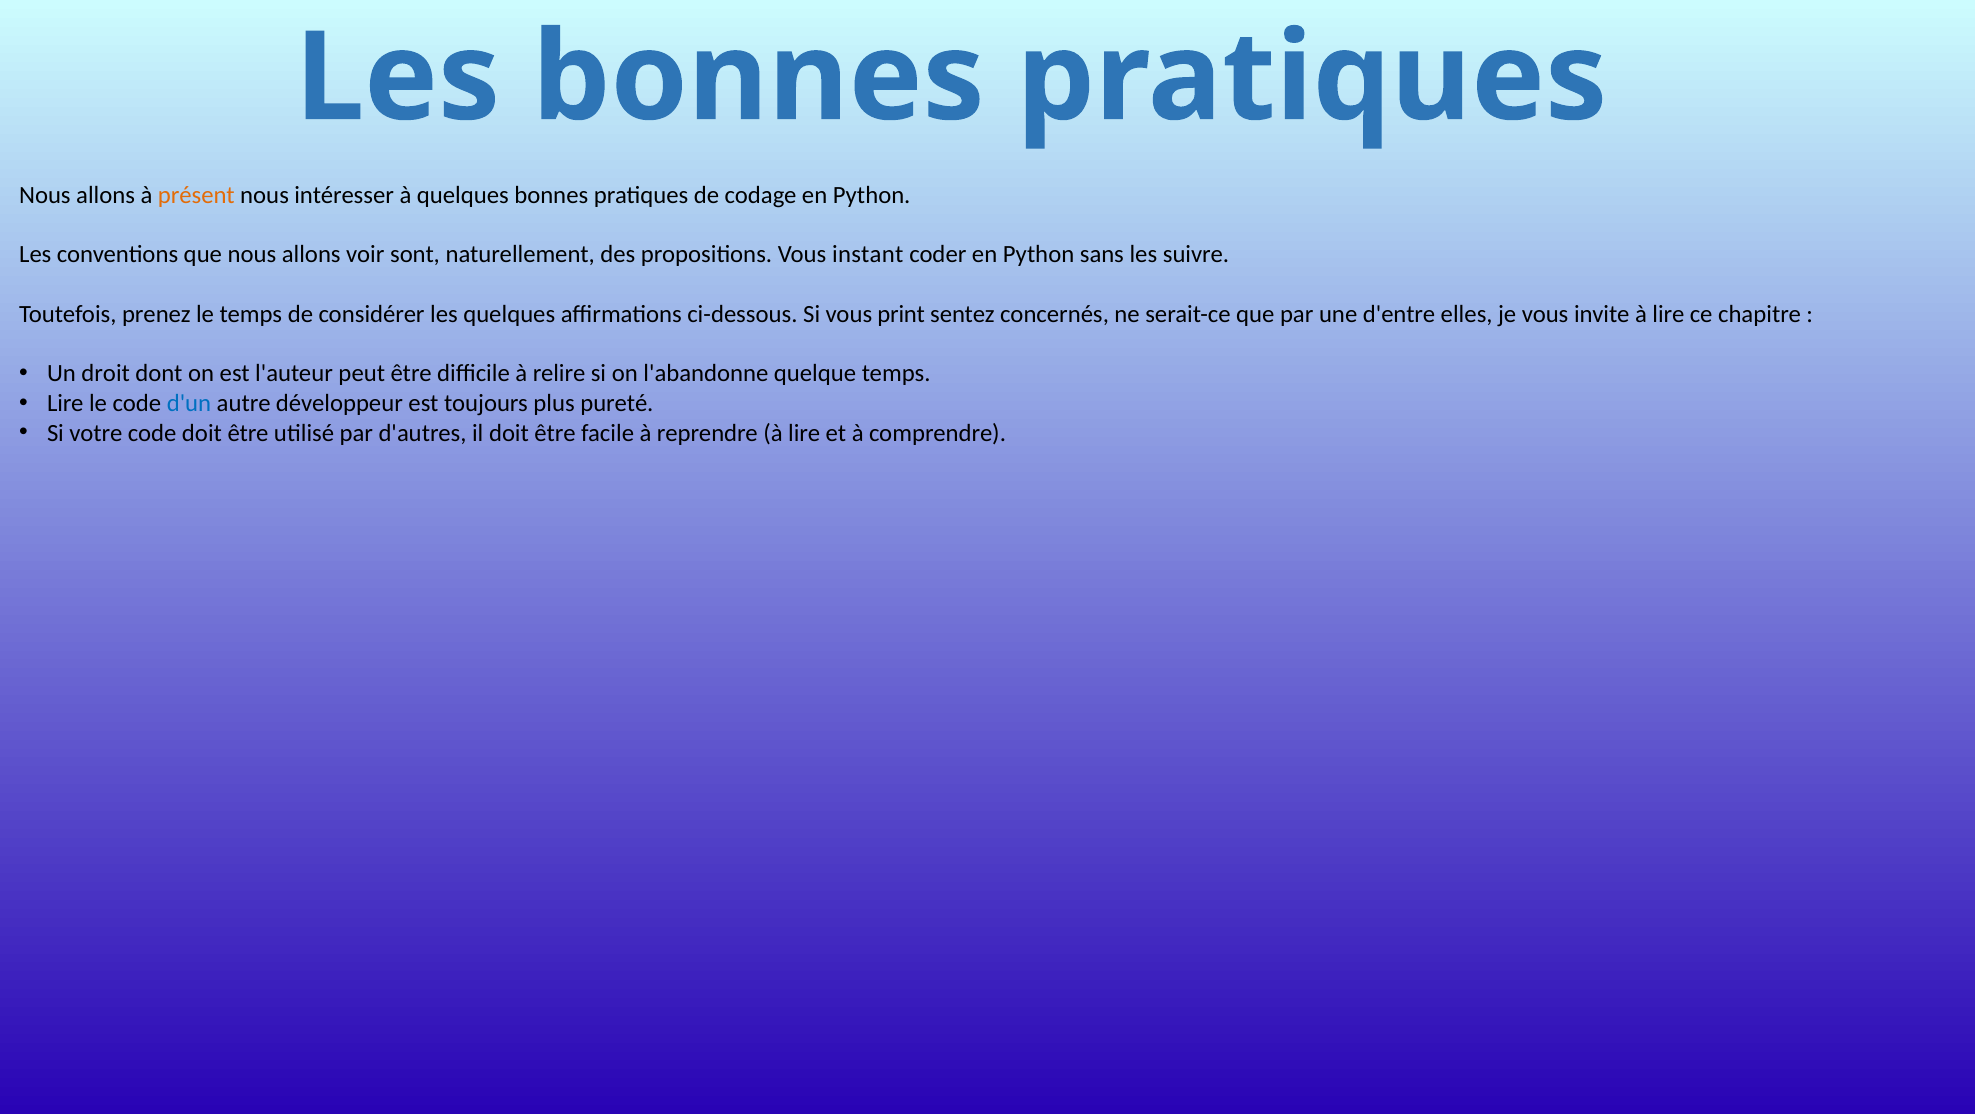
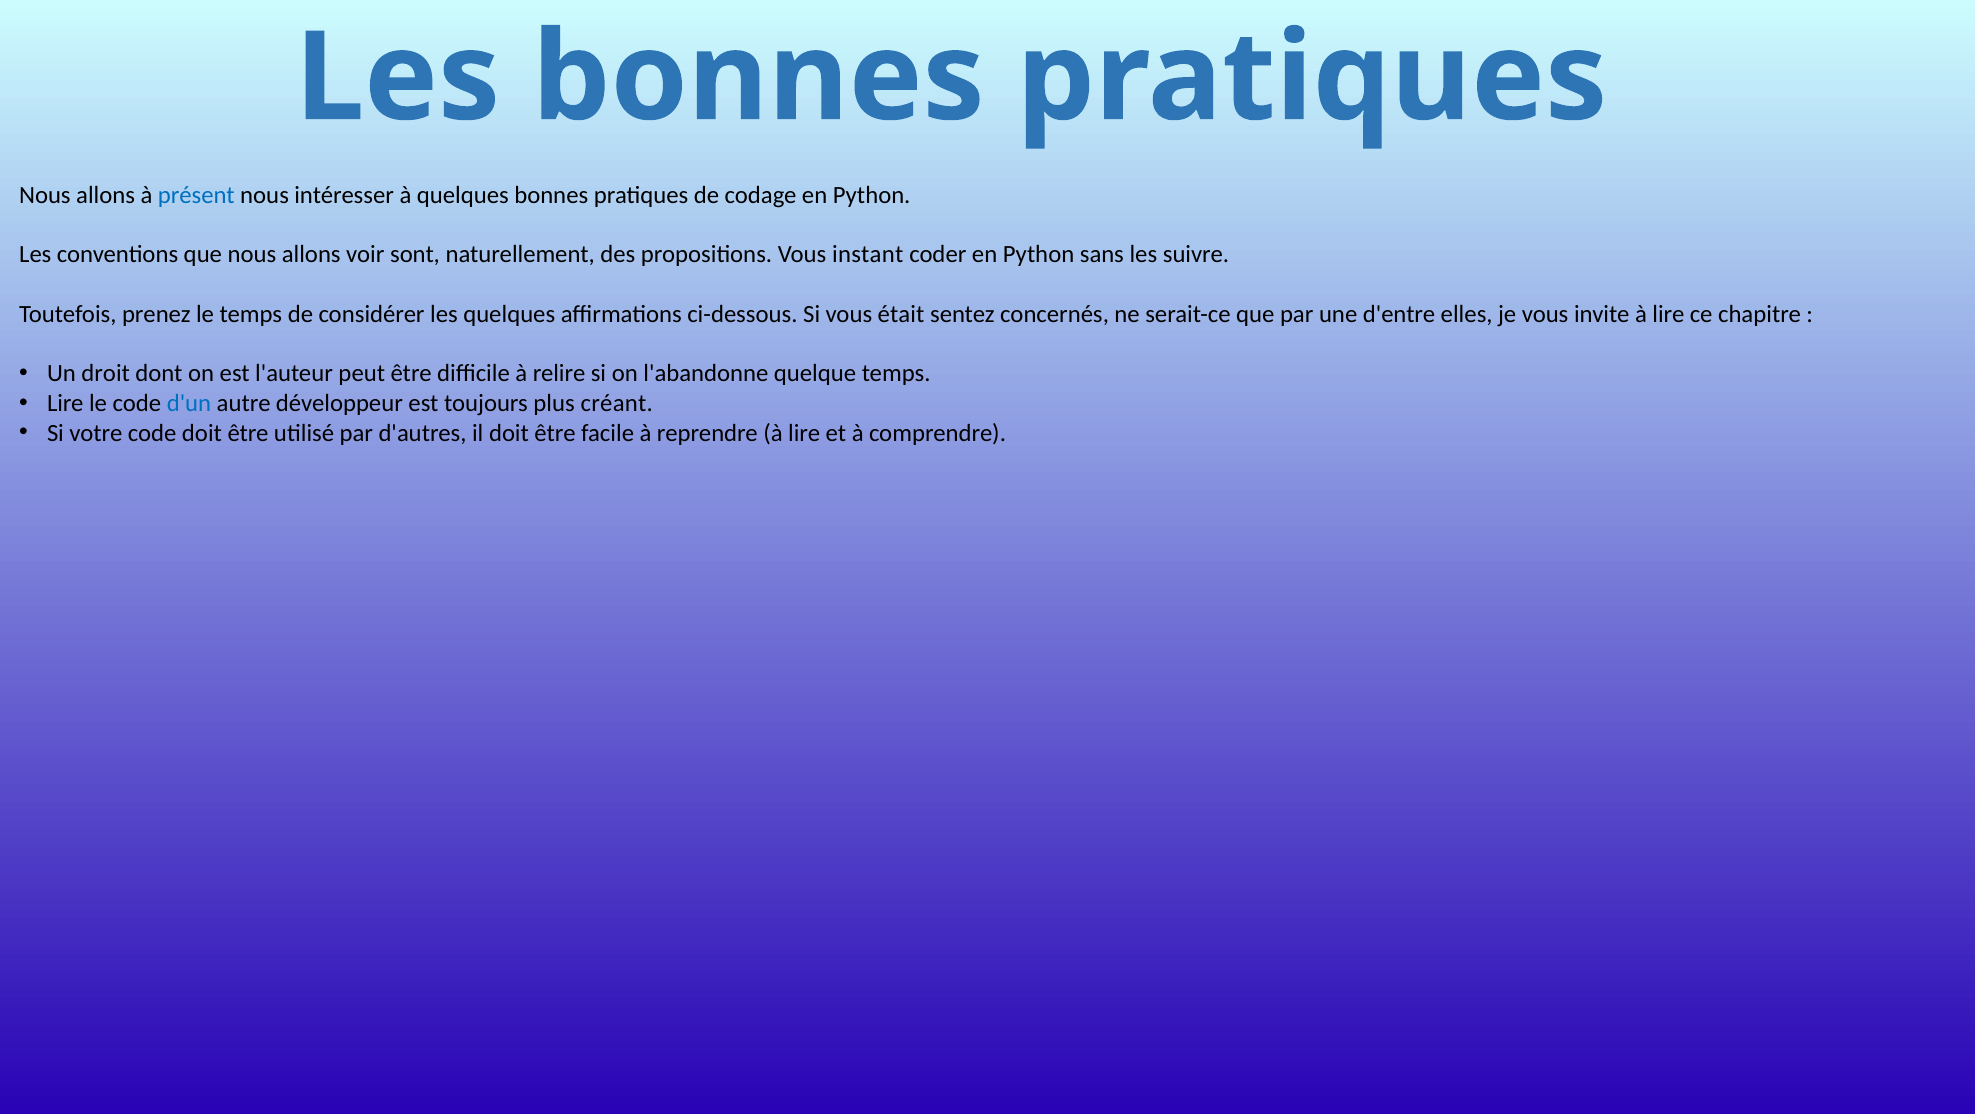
présent colour: orange -> blue (196, 195)
print: print -> était (901, 314)
pureté: pureté -> créant (617, 403)
